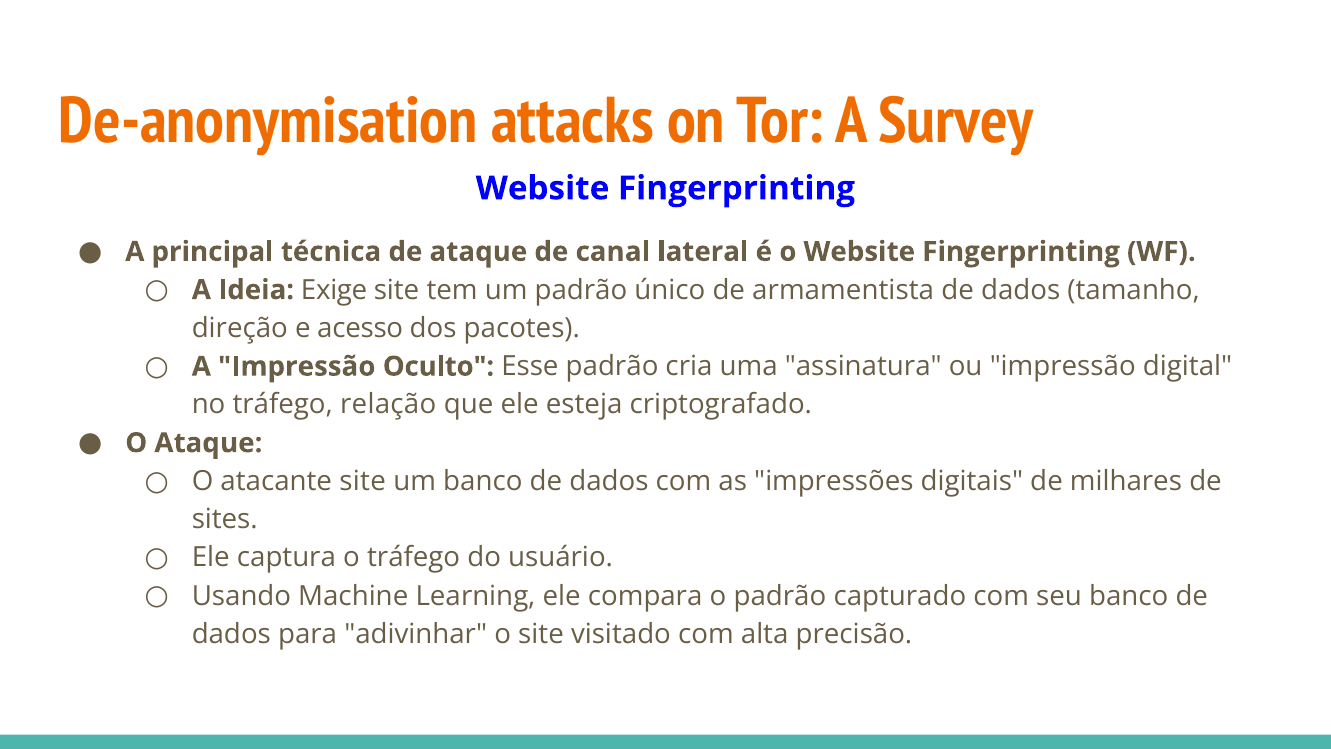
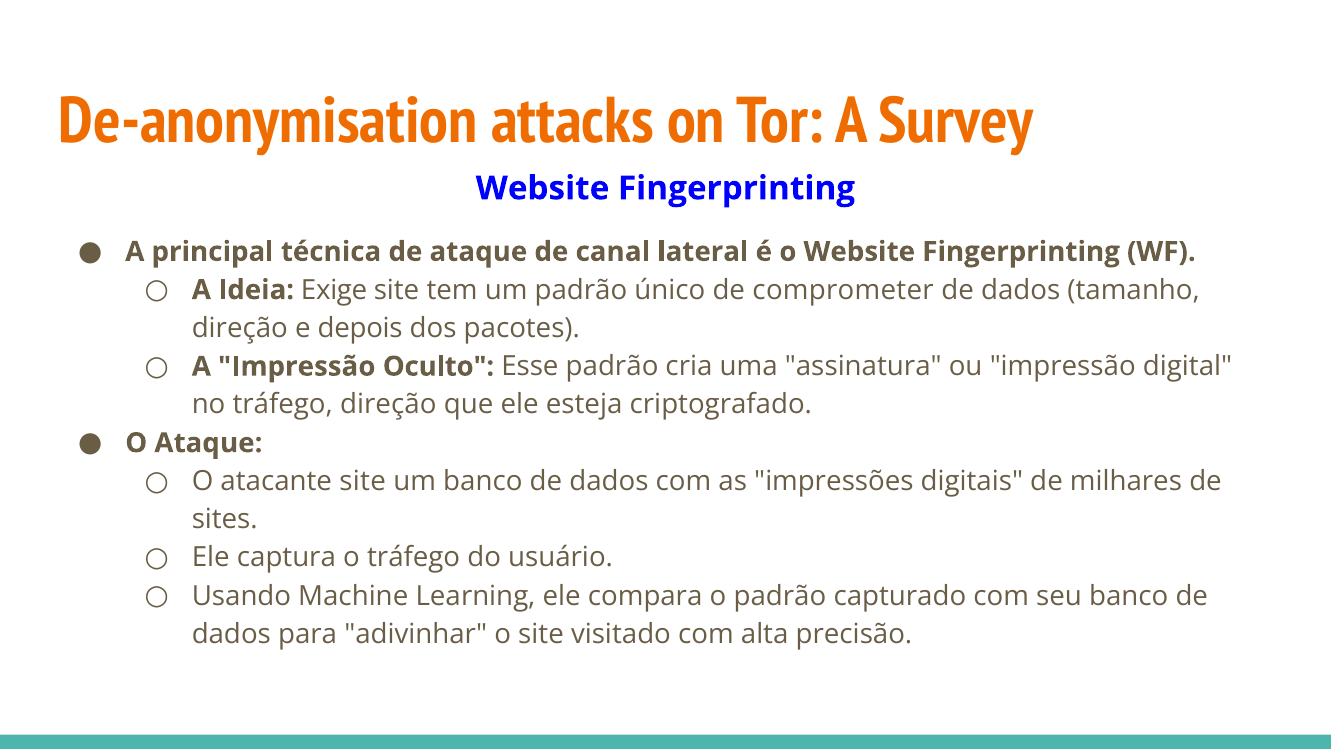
armamentista: armamentista -> comprometer (843, 290)
acesso: acesso -> depois (360, 328)
tráfego relação: relação -> direção (388, 405)
